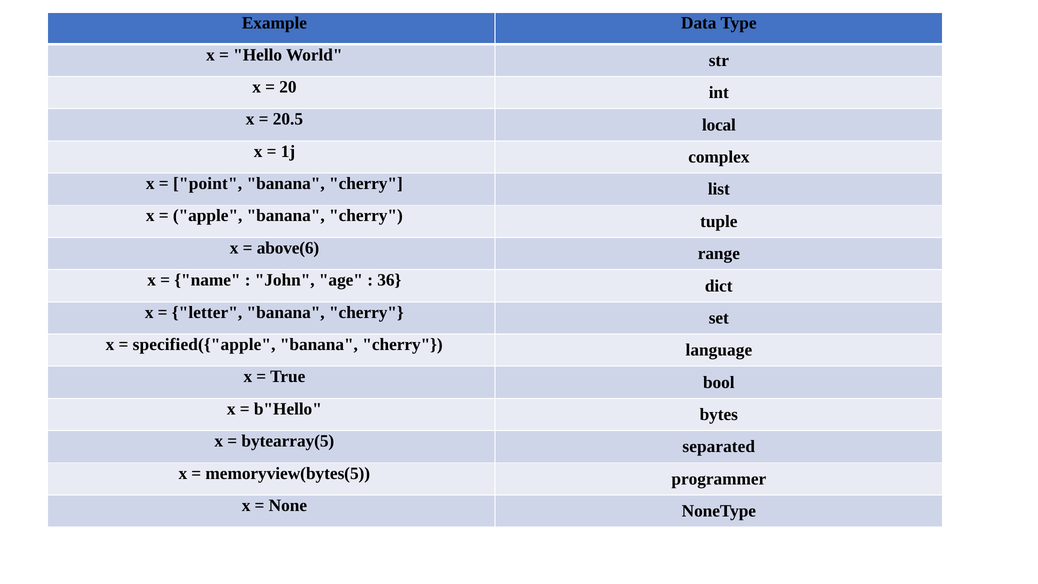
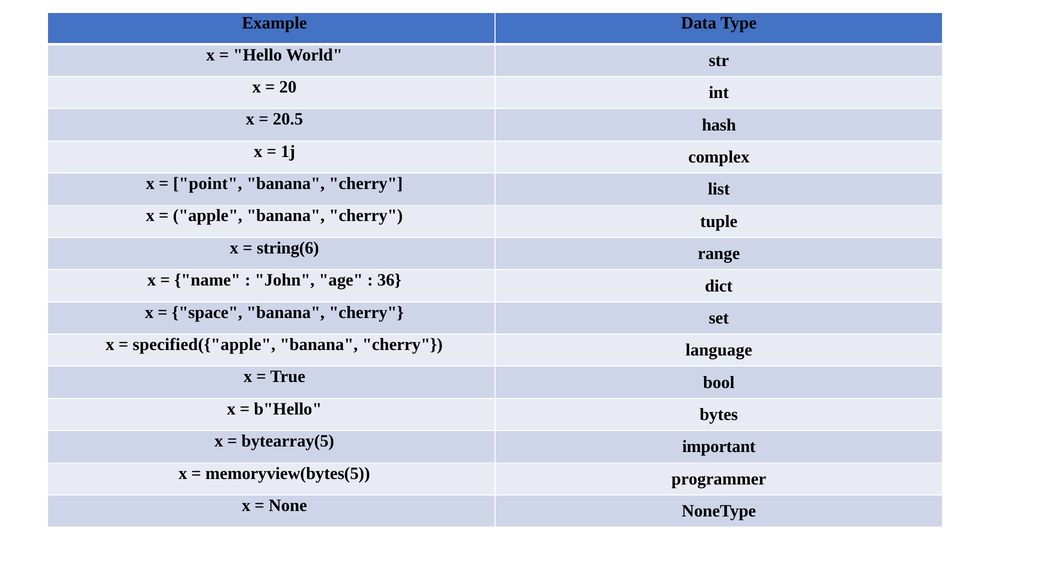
local: local -> hash (719, 125)
above(6: above(6 -> string(6 (288, 248)
letter: letter -> space (207, 312)
separated: separated -> important (719, 447)
